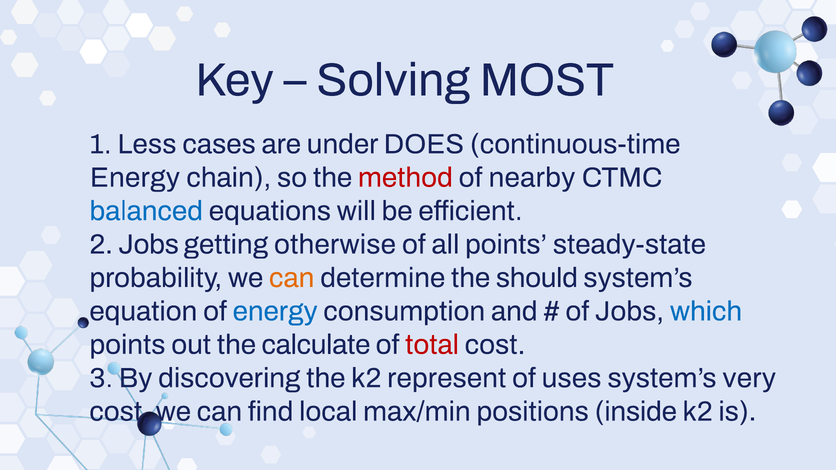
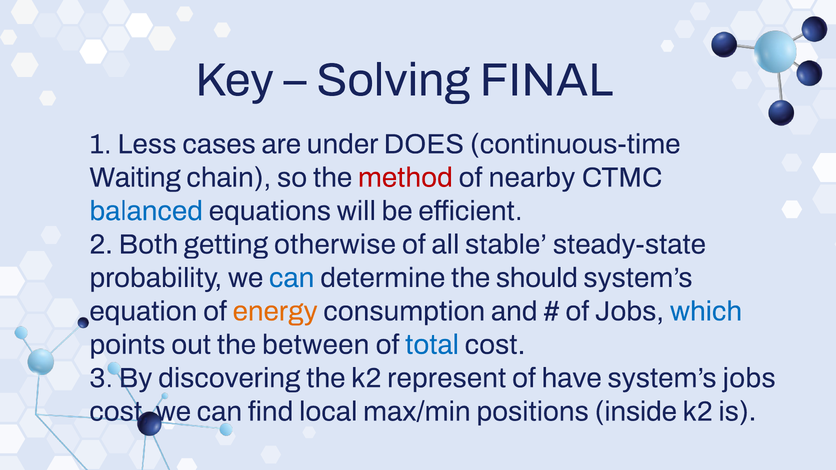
MOST: MOST -> FINAL (546, 80)
Energy: Energy -> Waiting (135, 178)
2 Jobs: Jobs -> Both (148, 244)
all points: points -> stable (506, 244)
can colour: orange -> blue (292, 278)
energy colour: blue -> orange (275, 311)
calculate: calculate -> between (316, 345)
total colour: red -> blue (432, 345)
uses: uses -> have (572, 378)
system’s very: very -> jobs (749, 378)
